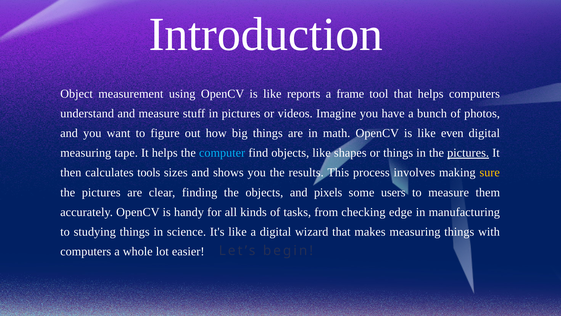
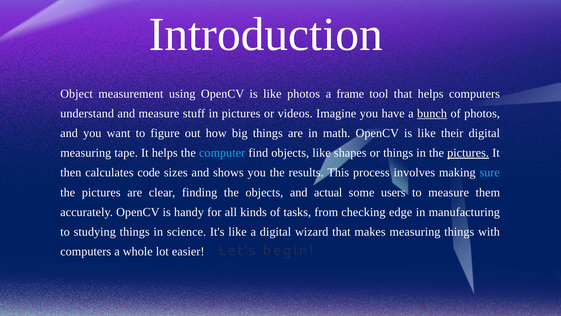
like reports: reports -> photos (304, 94)
bunch underline: none -> present (432, 113)
even: even -> their (452, 133)
tools: tools -> code (149, 172)
sure colour: yellow -> light blue (490, 172)
pixels: pixels -> actual (328, 192)
